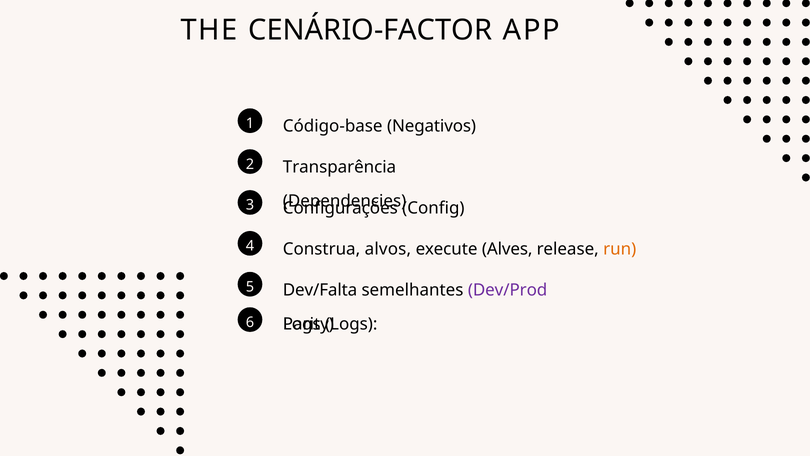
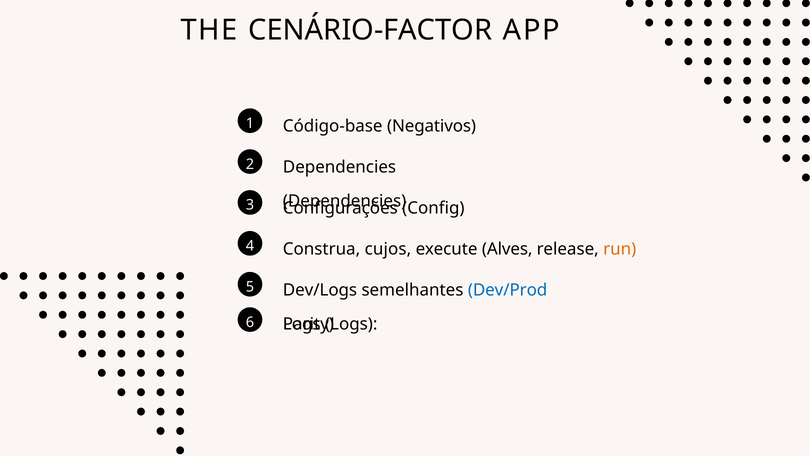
Transparência: Transparência -> Dependencies (339, 167)
alvos: alvos -> cujos (388, 249)
Dev/Falta: Dev/Falta -> Dev/Logs (320, 290)
Dev/Prod colour: purple -> blue (508, 290)
